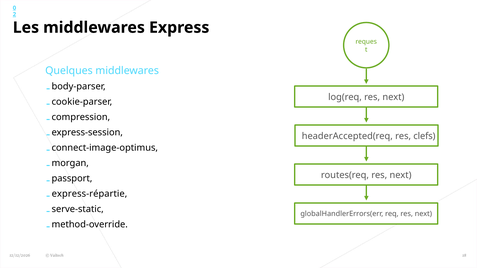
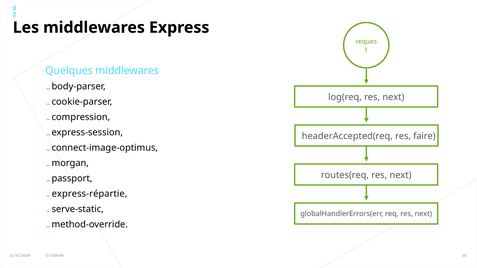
clefs: clefs -> faire (424, 136)
